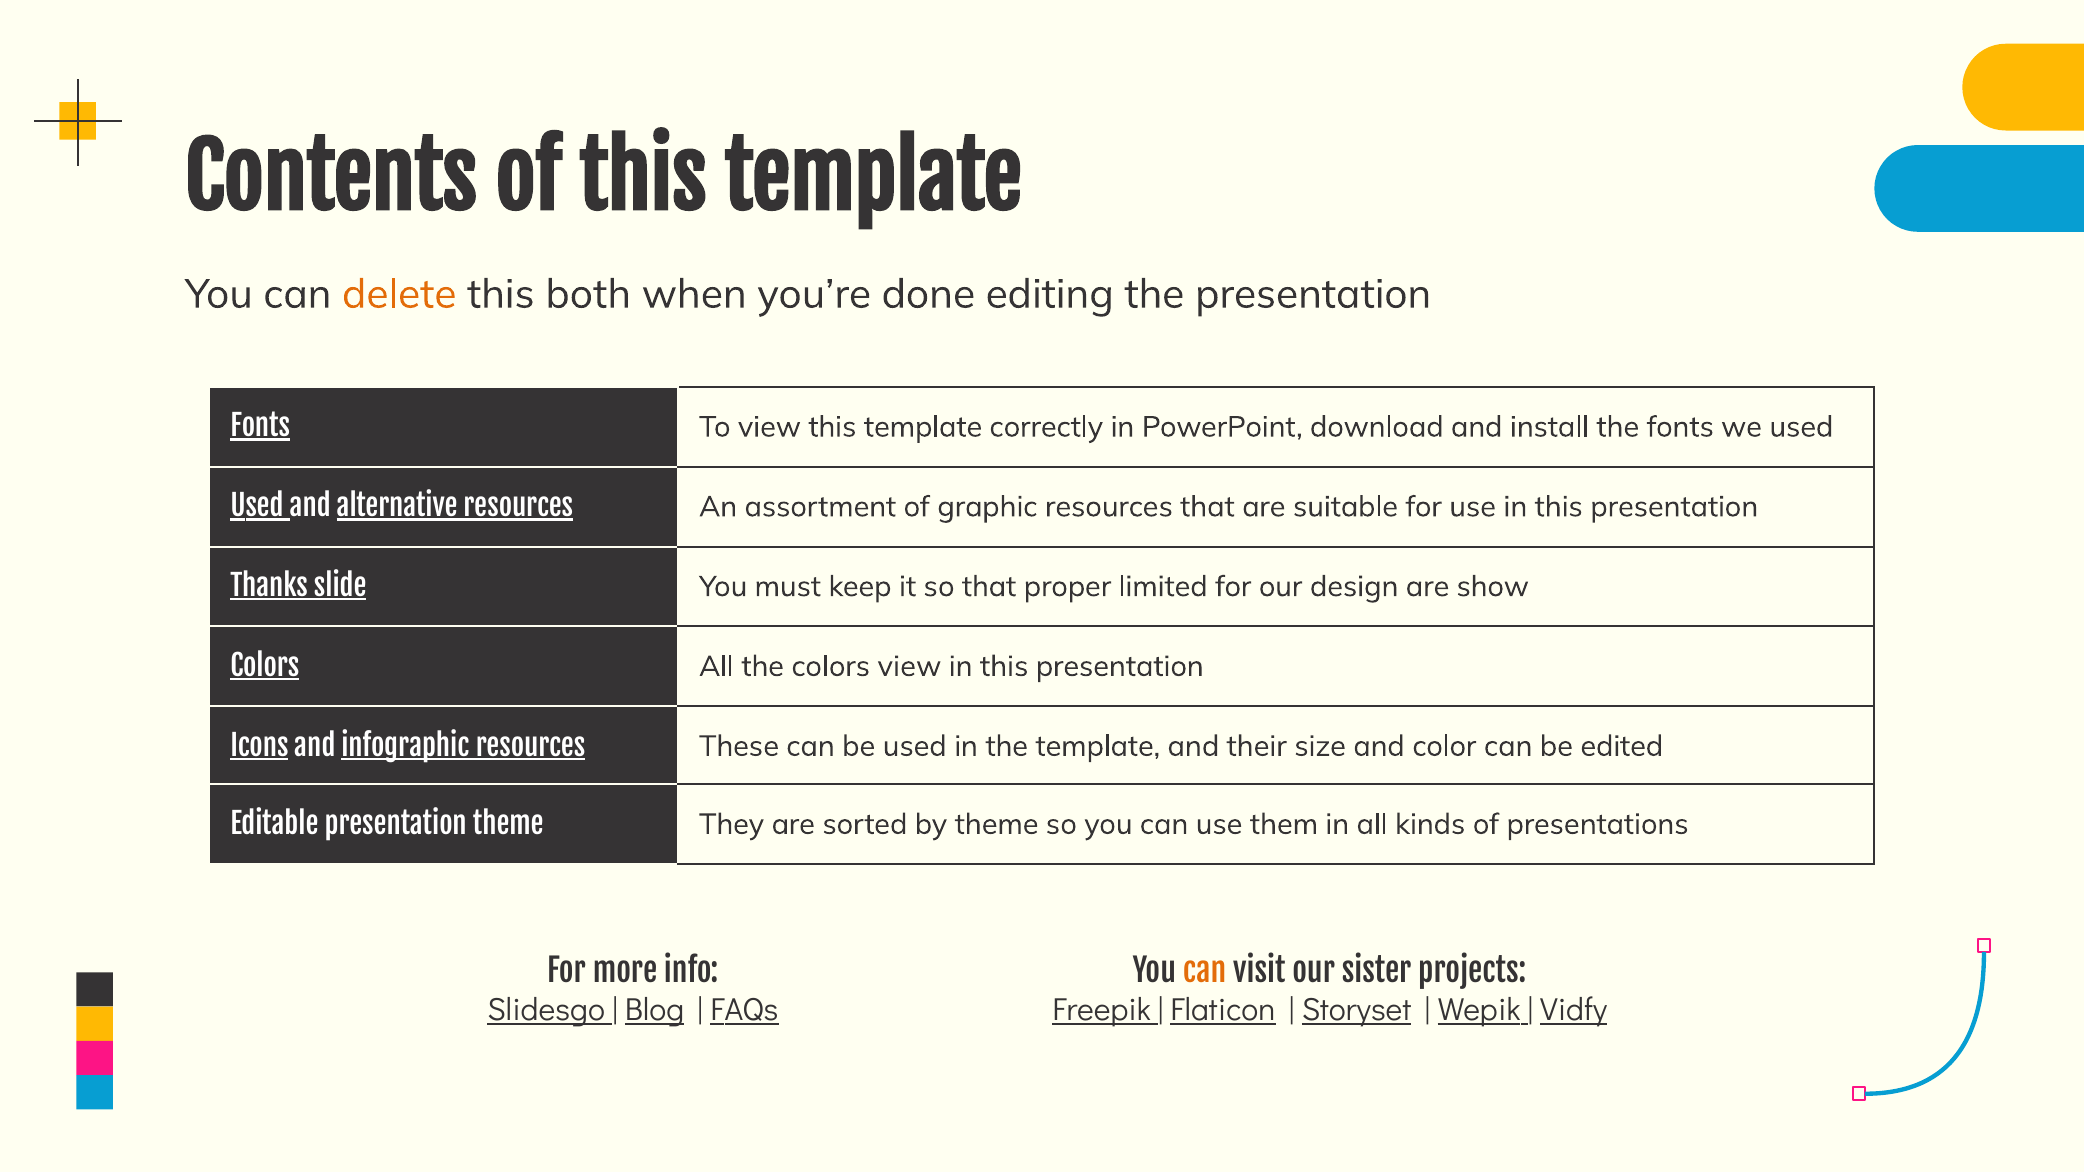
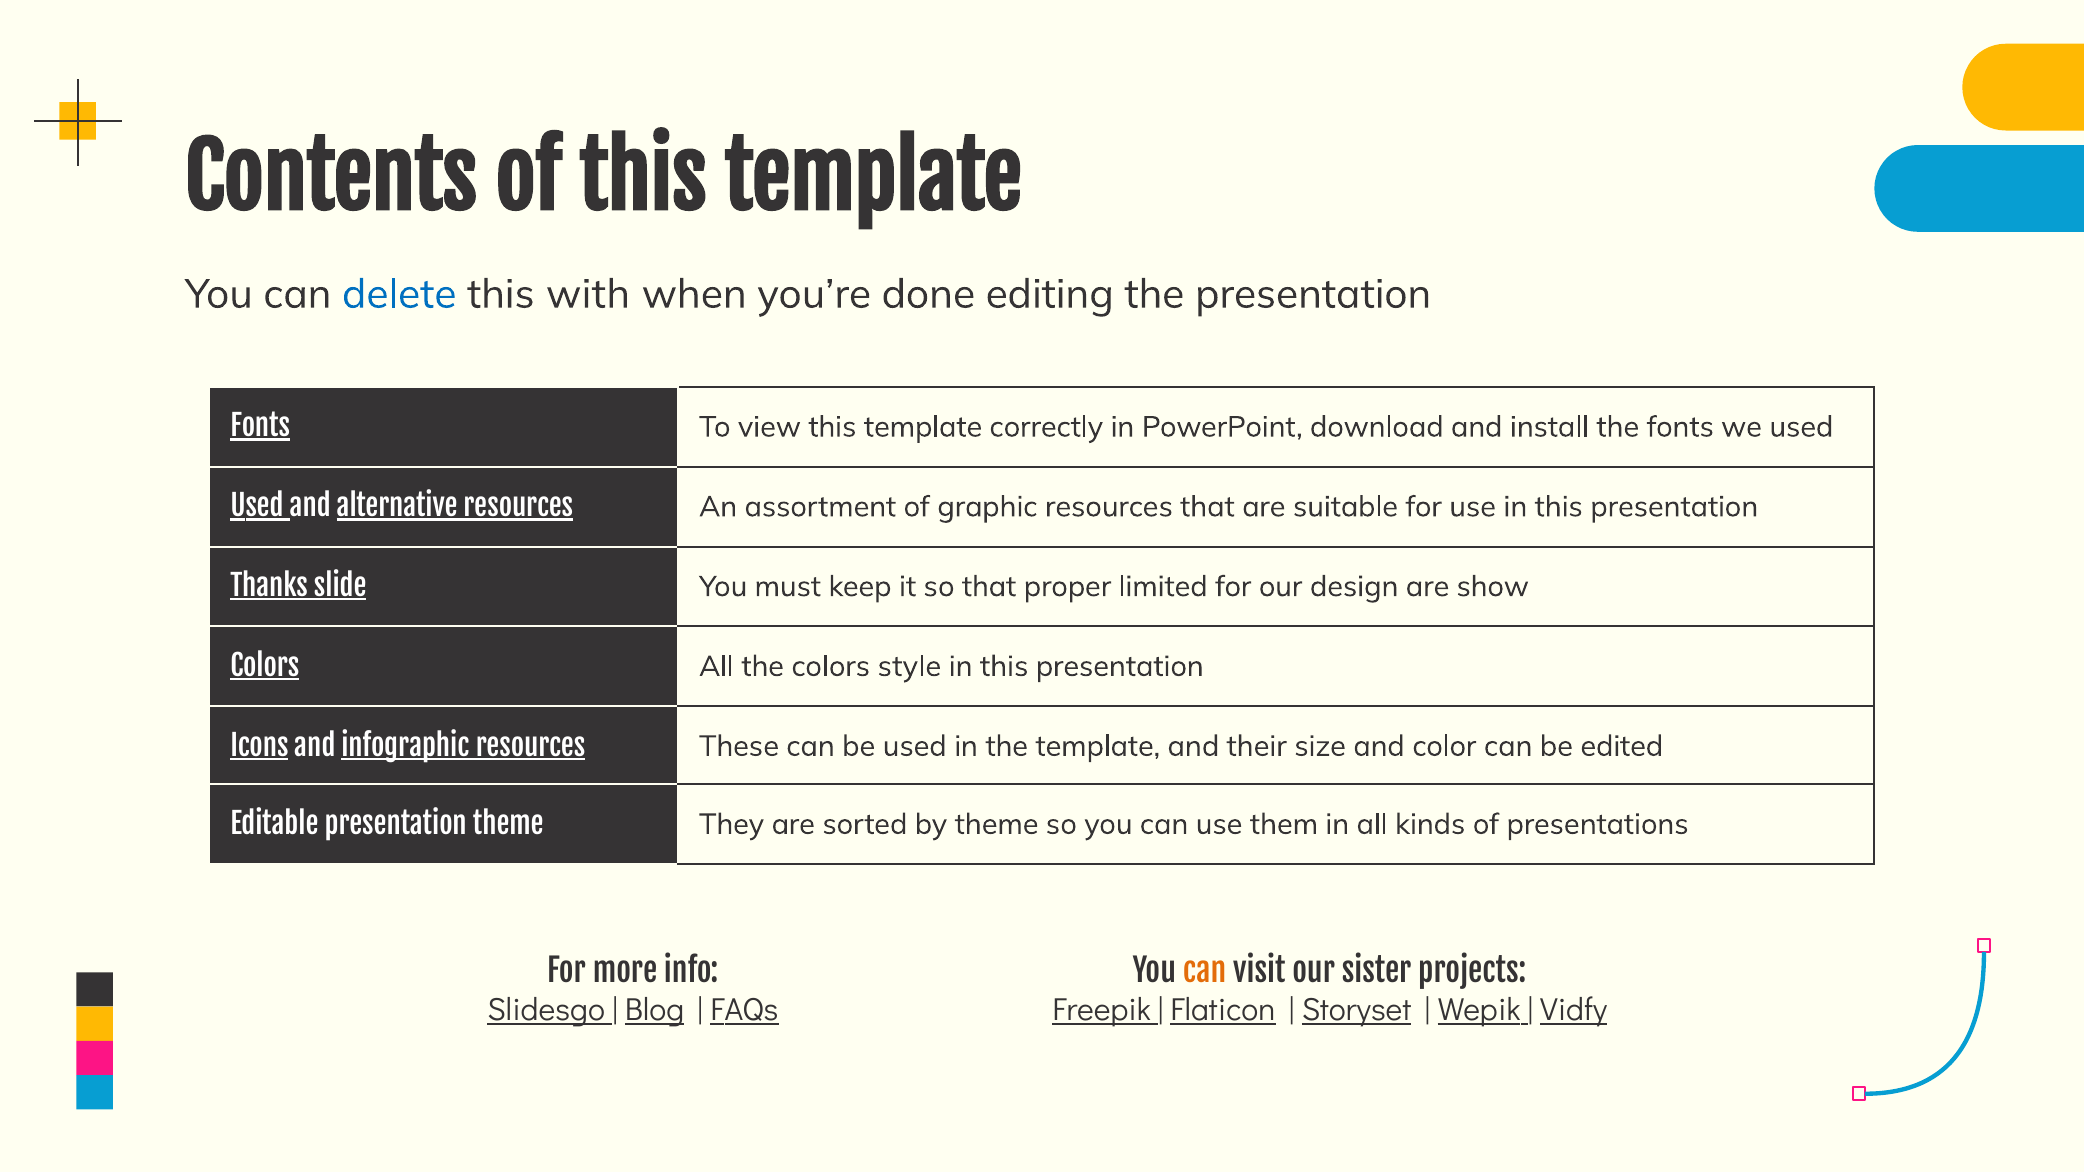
delete colour: orange -> blue (399, 294)
both: both -> with (588, 294)
colors view: view -> style (909, 667)
